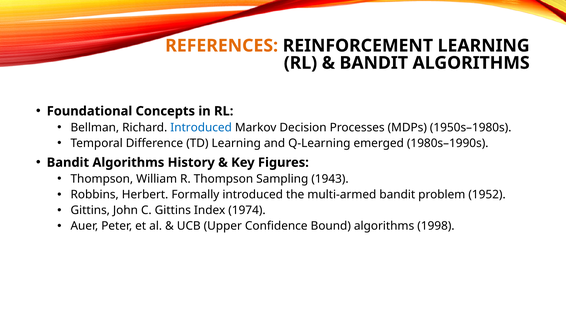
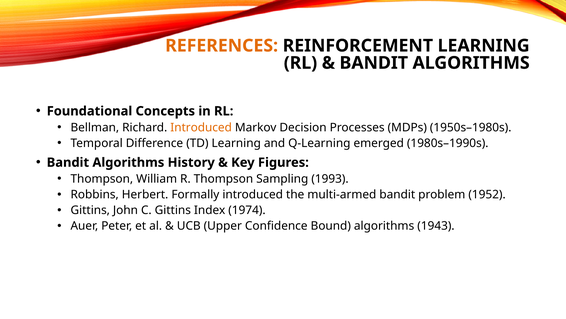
Introduced colour: blue -> orange (201, 127)
1943: 1943 -> 1993 (330, 179)
1998: 1998 -> 1943 (436, 226)
